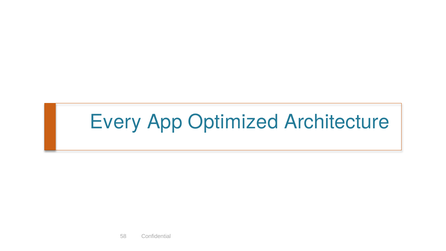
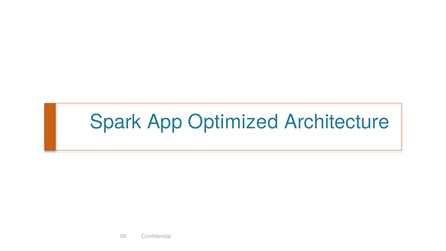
Every: Every -> Spark (116, 122)
